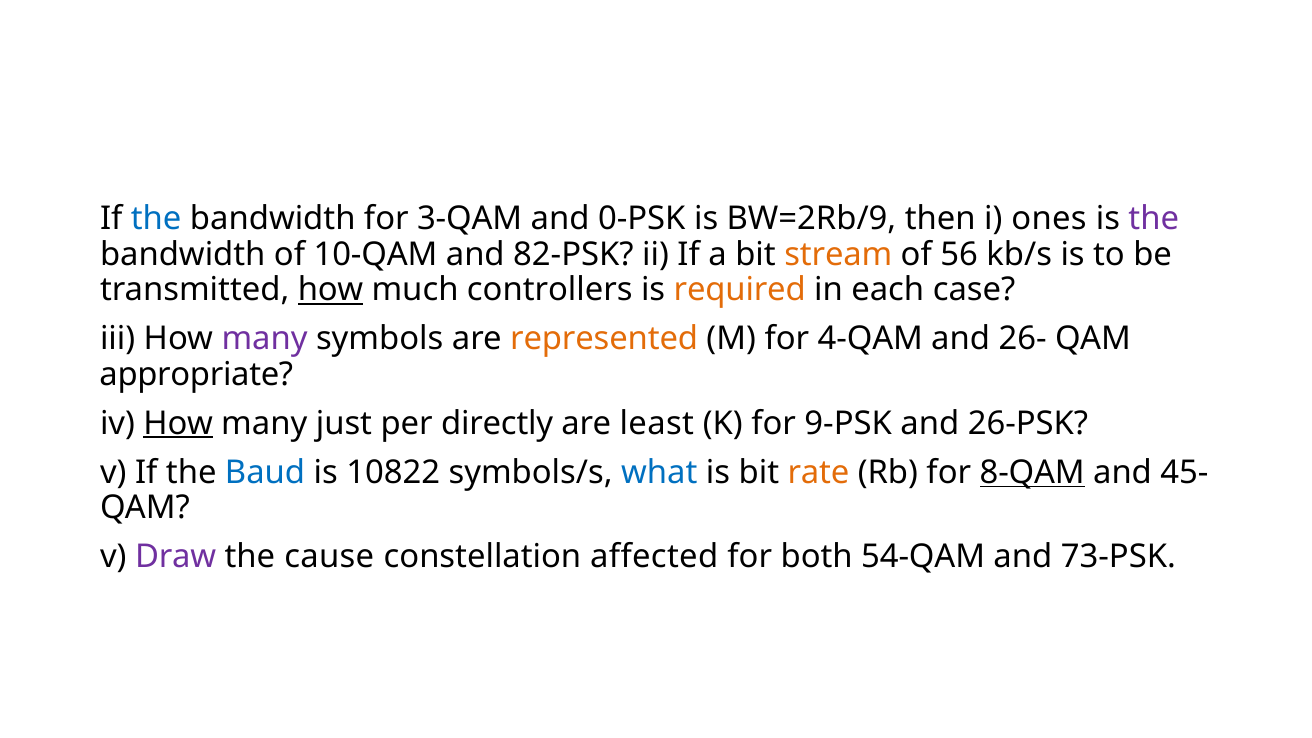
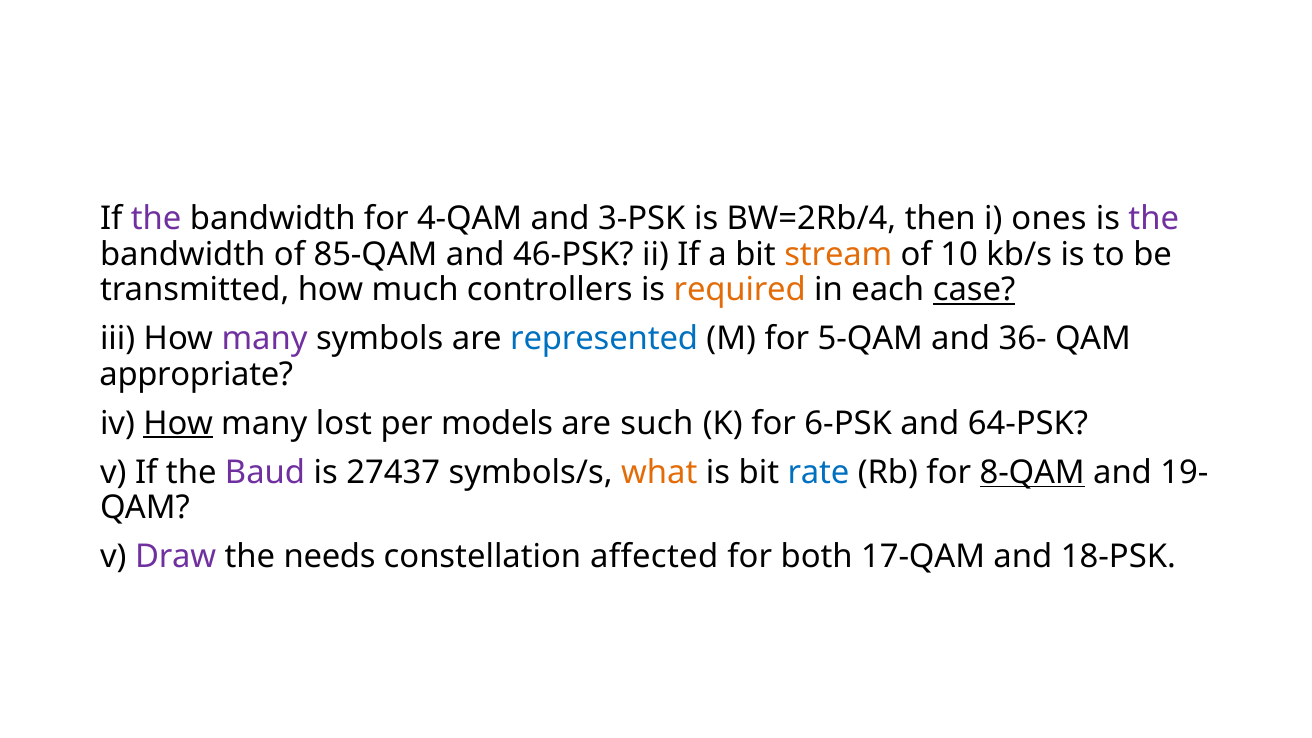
the colour: blue -> purple (156, 219)
3-QAM: 3-QAM -> 4-QAM (470, 219)
0-PSK: 0-PSK -> 3-PSK (642, 219)
BW=2Rb/9: BW=2Rb/9 -> BW=2Rb/4 (811, 219)
10-QAM: 10-QAM -> 85-QAM (376, 254)
82-PSK: 82-PSK -> 46-PSK (573, 254)
56: 56 -> 10 (959, 254)
how underline: present -> none (331, 290)
case underline: none -> present (974, 290)
represented colour: orange -> blue (604, 339)
4-QAM: 4-QAM -> 5-QAM (870, 339)
26-: 26- -> 36- (1023, 339)
just: just -> lost (344, 423)
directly: directly -> models (497, 423)
least: least -> such (657, 423)
9-PSK: 9-PSK -> 6-PSK (848, 423)
26-PSK: 26-PSK -> 64-PSK (1028, 423)
Baud colour: blue -> purple (265, 472)
10822: 10822 -> 27437 (393, 472)
what colour: blue -> orange (659, 472)
rate colour: orange -> blue (818, 472)
45-: 45- -> 19- (1184, 472)
cause: cause -> needs (330, 557)
54-QAM: 54-QAM -> 17-QAM (923, 557)
73-PSK: 73-PSK -> 18-PSK (1118, 557)
